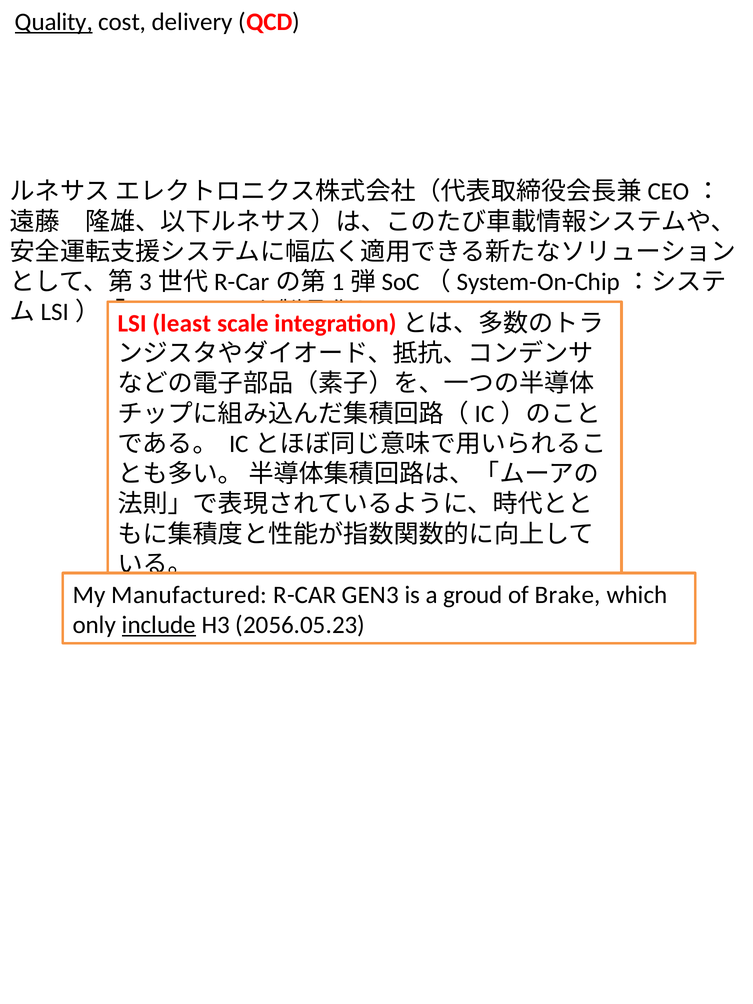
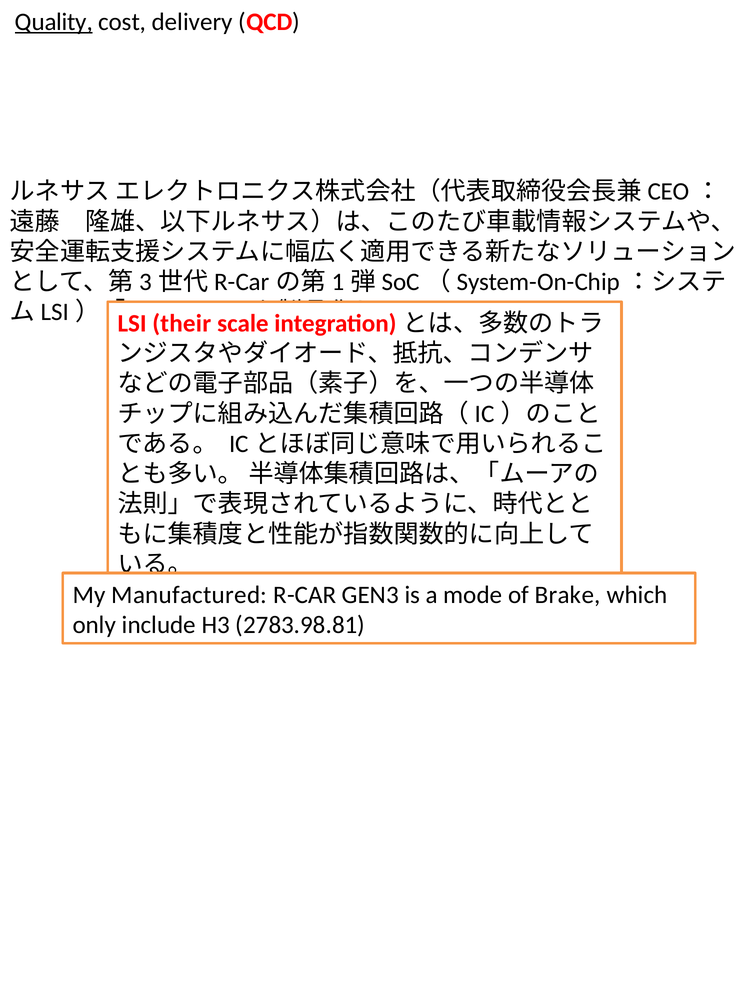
least: least -> their (182, 323)
groud: groud -> mode (473, 595)
include underline: present -> none (159, 625)
2056.05.23: 2056.05.23 -> 2783.98.81 (300, 625)
